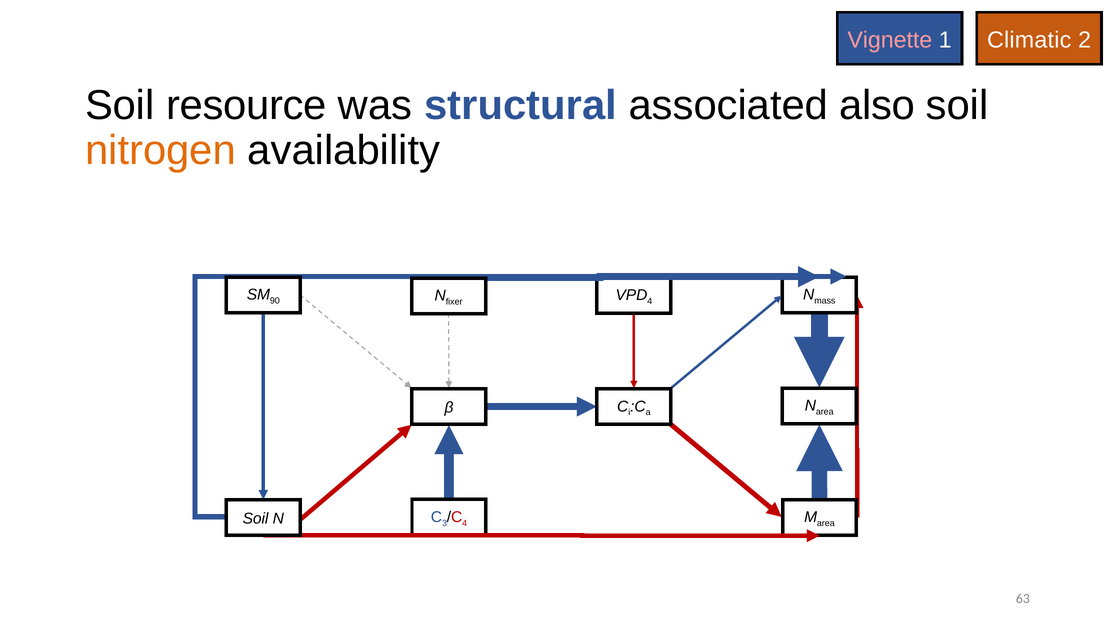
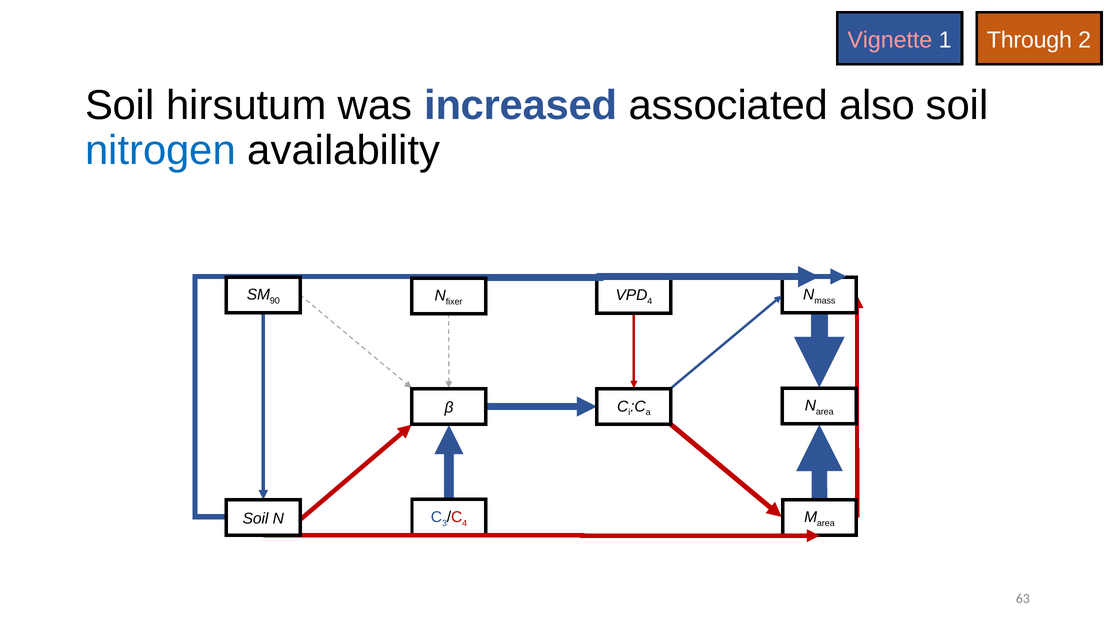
Climatic: Climatic -> Through (1029, 40)
resource: resource -> hirsutum (246, 106)
structural: structural -> increased (521, 106)
nitrogen colour: orange -> blue (160, 151)
